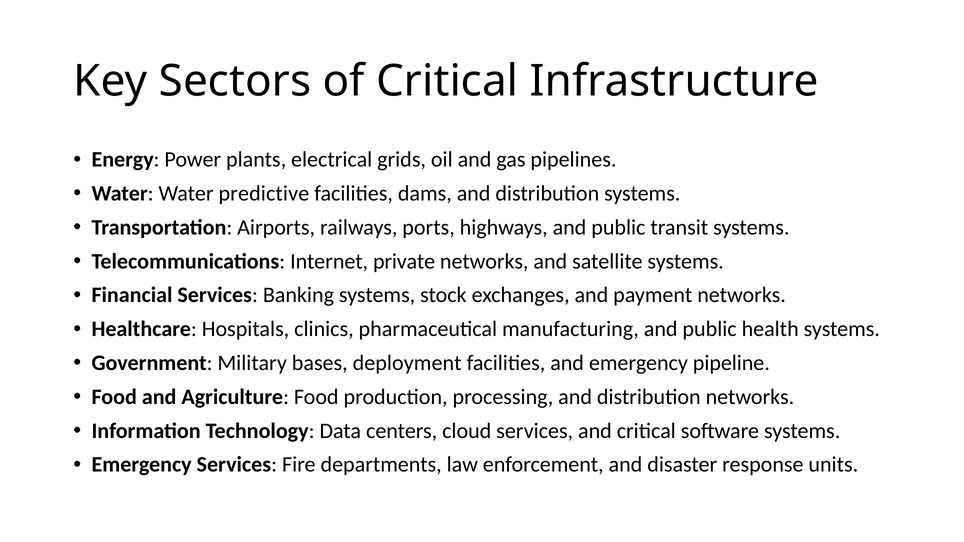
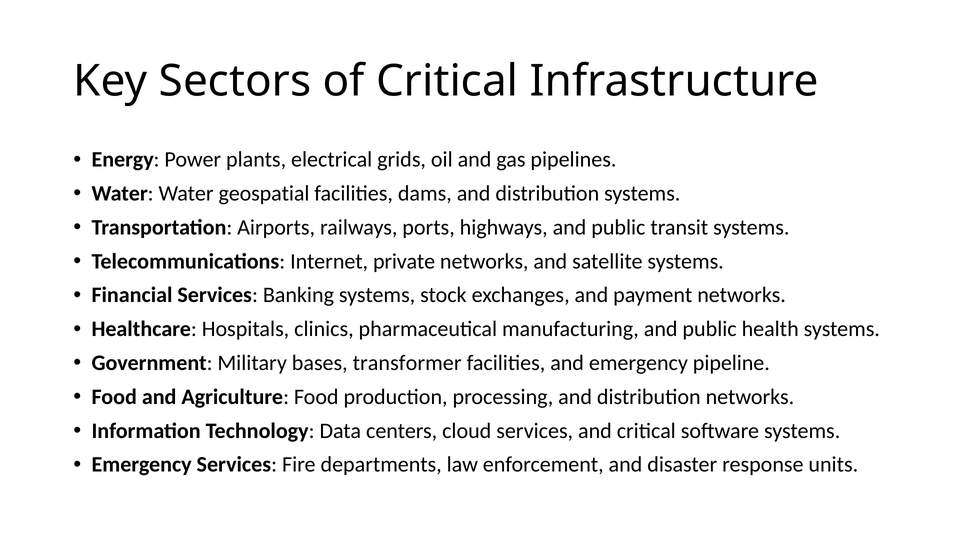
predictive: predictive -> geospatial (264, 194)
deployment: deployment -> transformer (407, 363)
